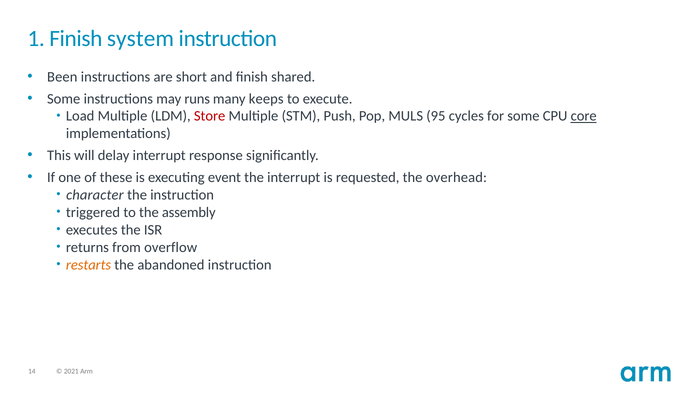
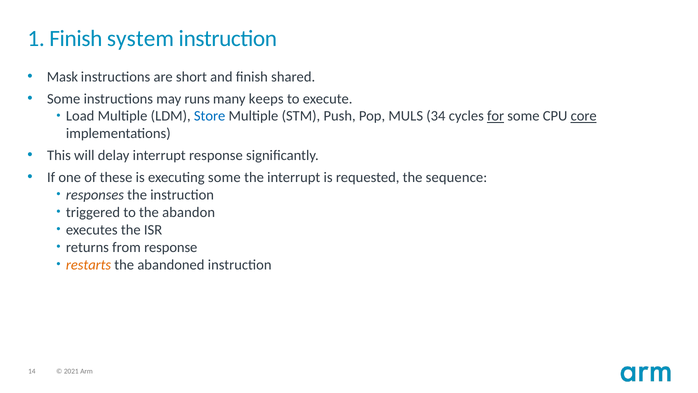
Been: Been -> Mask (62, 77)
Store colour: red -> blue (210, 116)
95: 95 -> 34 (436, 116)
for underline: none -> present (496, 116)
executing event: event -> some (224, 177)
overhead: overhead -> sequence (456, 177)
character: character -> responses (95, 195)
assembly: assembly -> abandon (189, 212)
from overflow: overflow -> response (171, 247)
